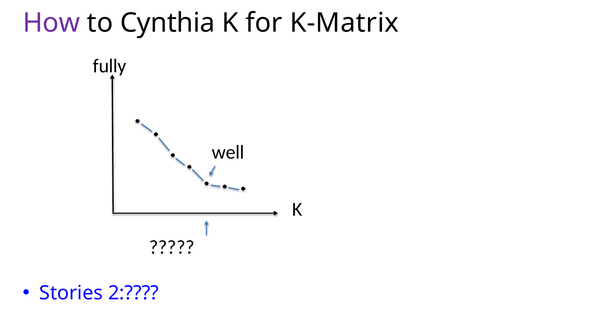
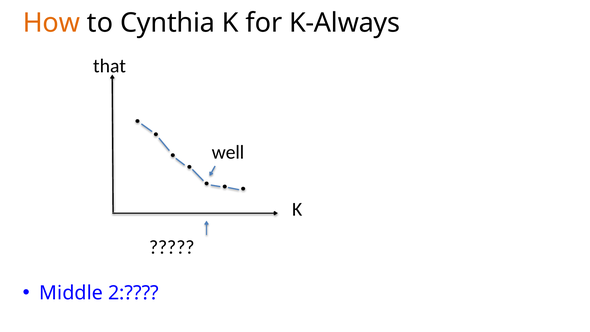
How colour: purple -> orange (51, 23)
K-Matrix: K-Matrix -> K-Always (345, 23)
fully: fully -> that (110, 66)
Stories: Stories -> Middle (71, 293)
